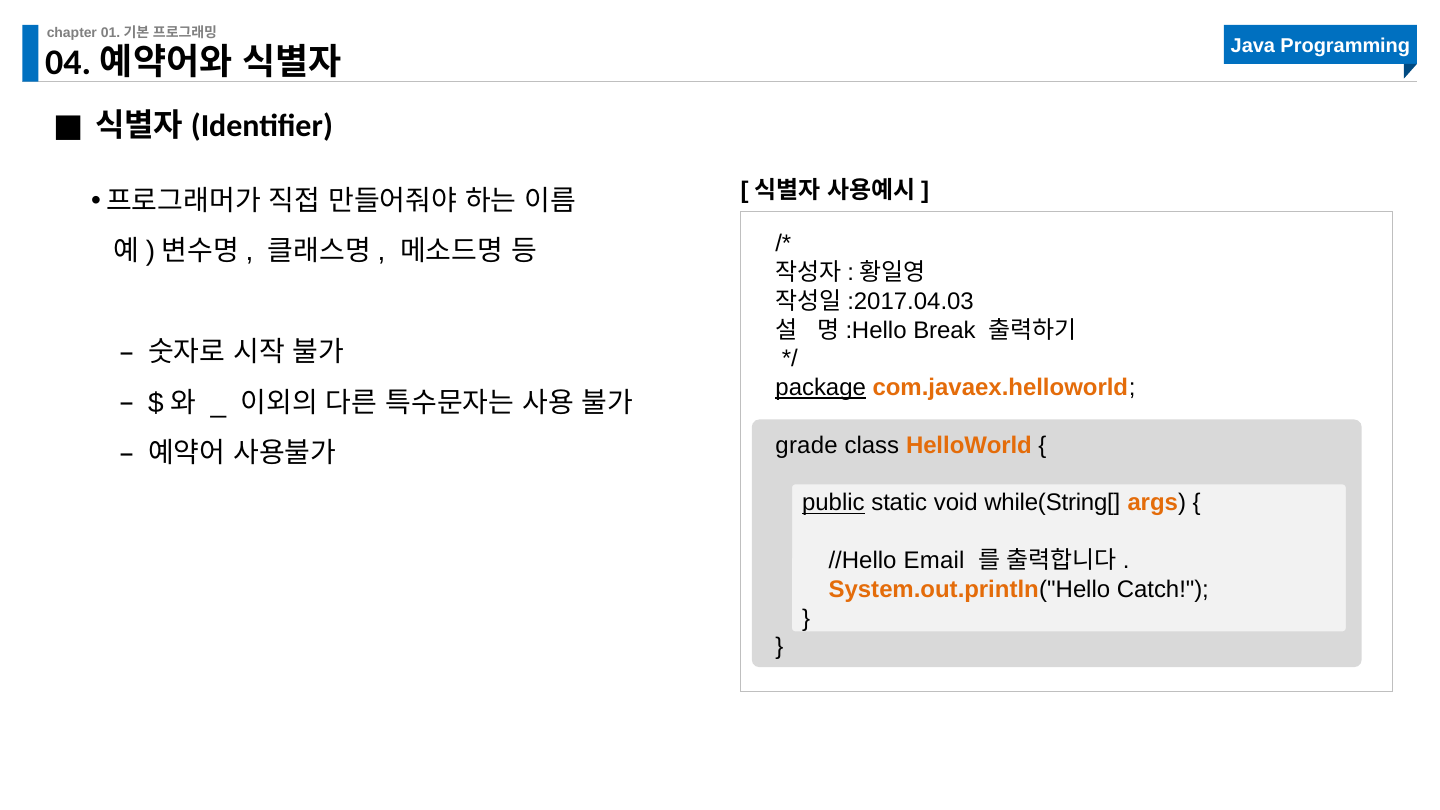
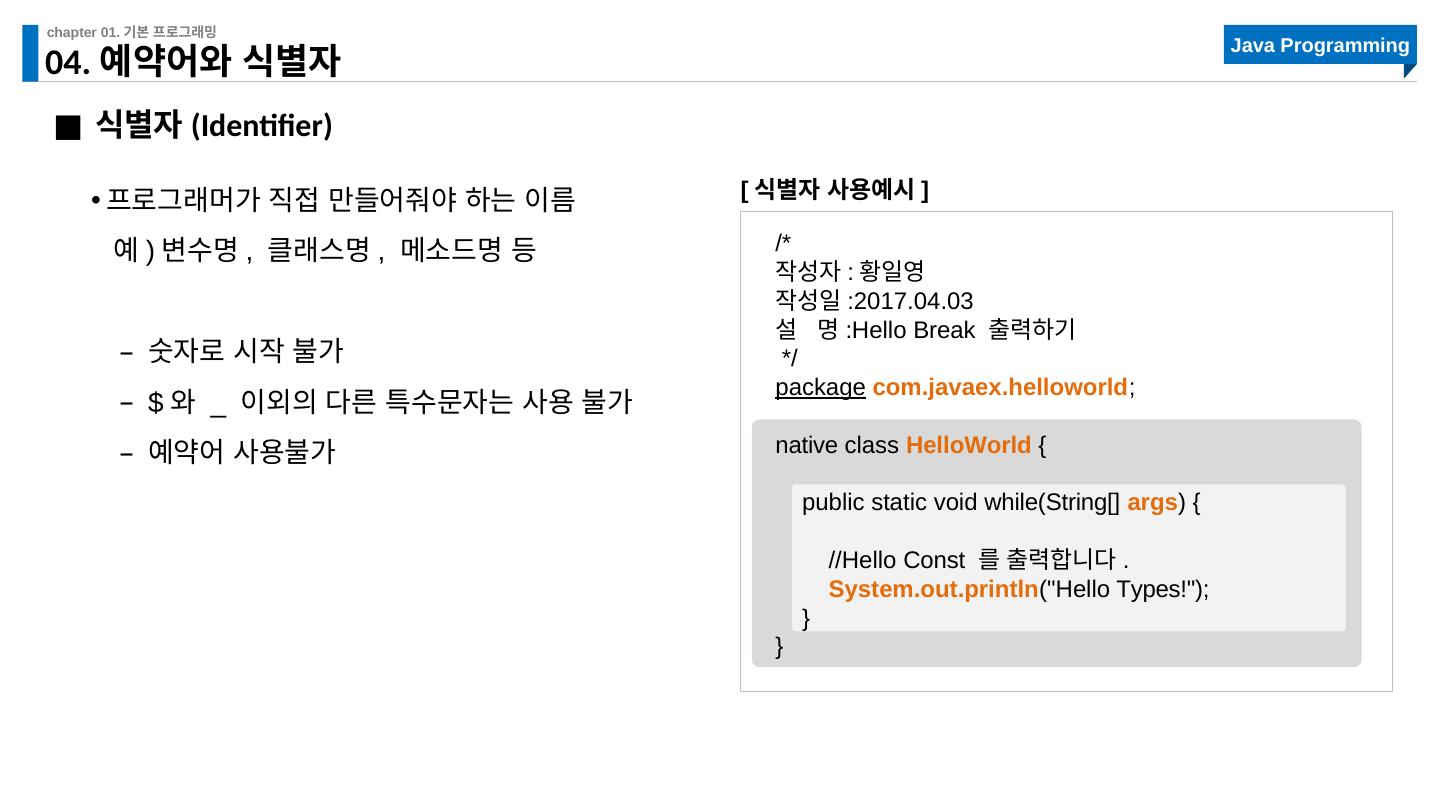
grade: grade -> native (807, 445)
public underline: present -> none (833, 503)
Email: Email -> Const (934, 561)
Catch: Catch -> Types (1163, 589)
